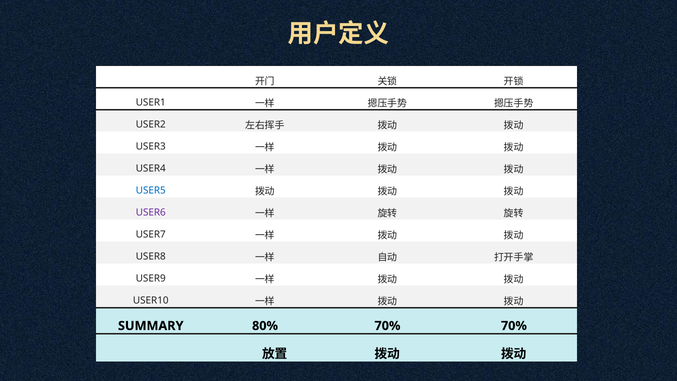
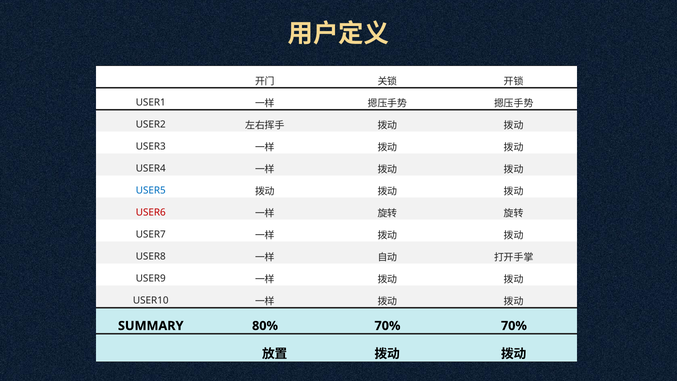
USER6 colour: purple -> red (151, 213)
